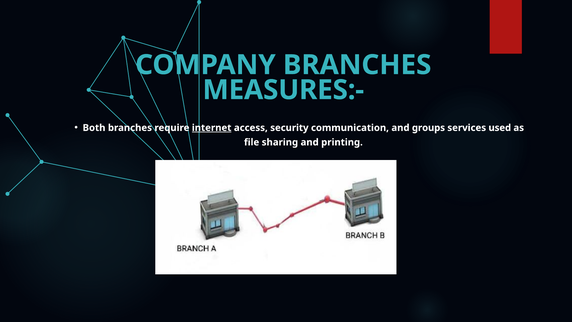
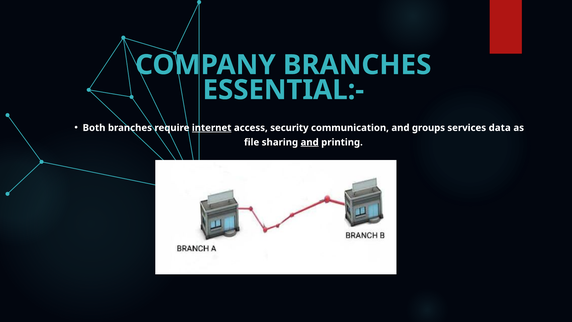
MEASURES:-: MEASURES:- -> ESSENTIAL:- (283, 90)
used: used -> data (500, 128)
and underline: none -> present (310, 142)
